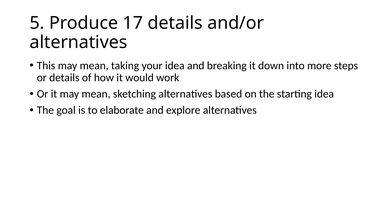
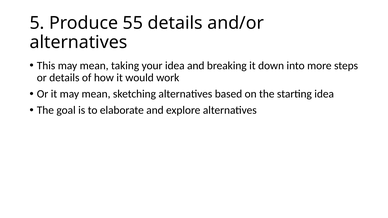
17: 17 -> 55 (133, 23)
